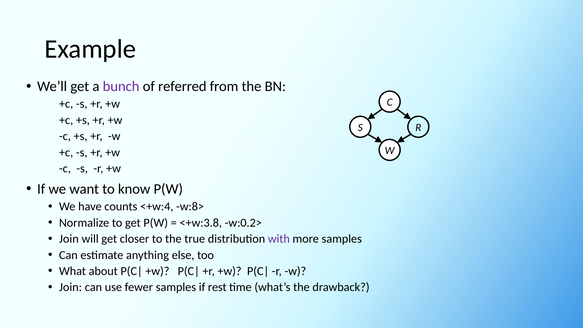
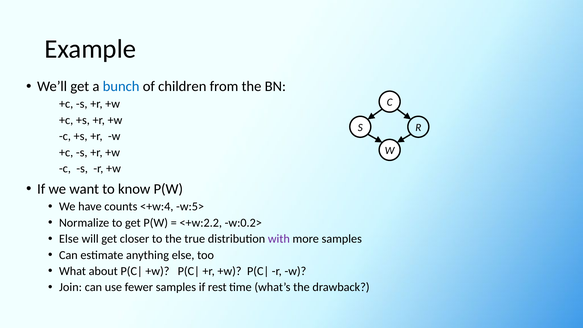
bunch colour: purple -> blue (121, 86)
referred: referred -> children (182, 86)
w:8>: w:8> -> w:5> (190, 207)
<+w:3.8: <+w:3.8 -> <+w:2.2 (201, 223)
Join: Join -> Else (69, 239)
